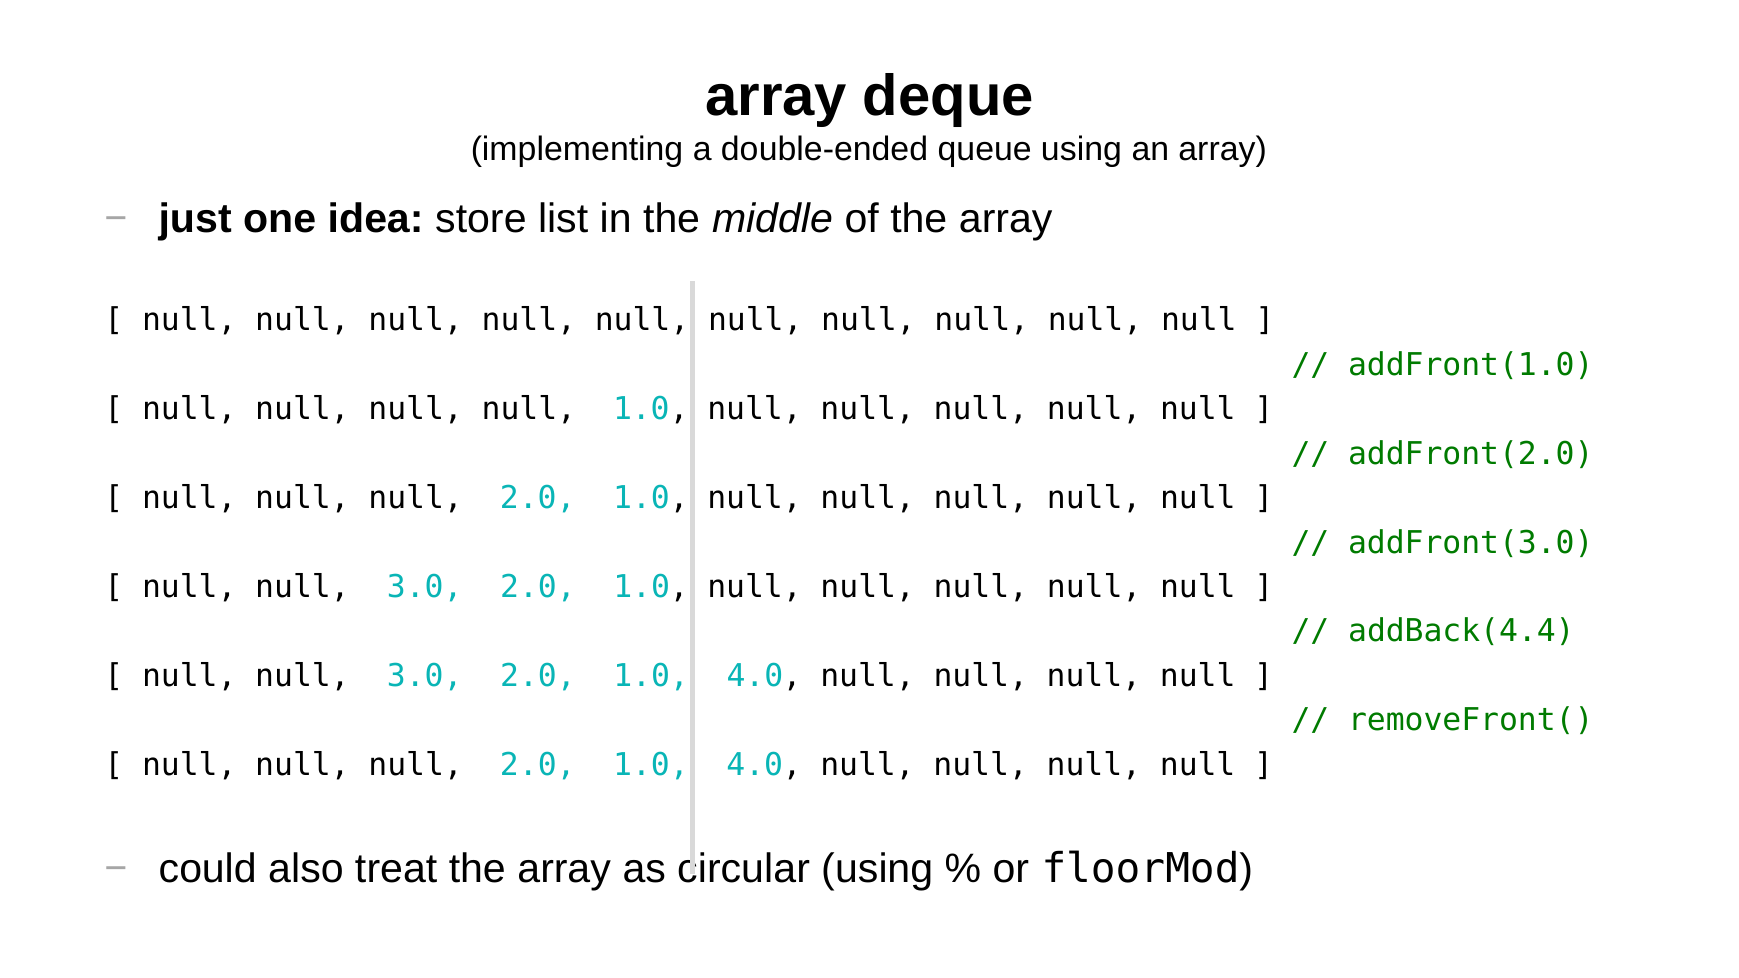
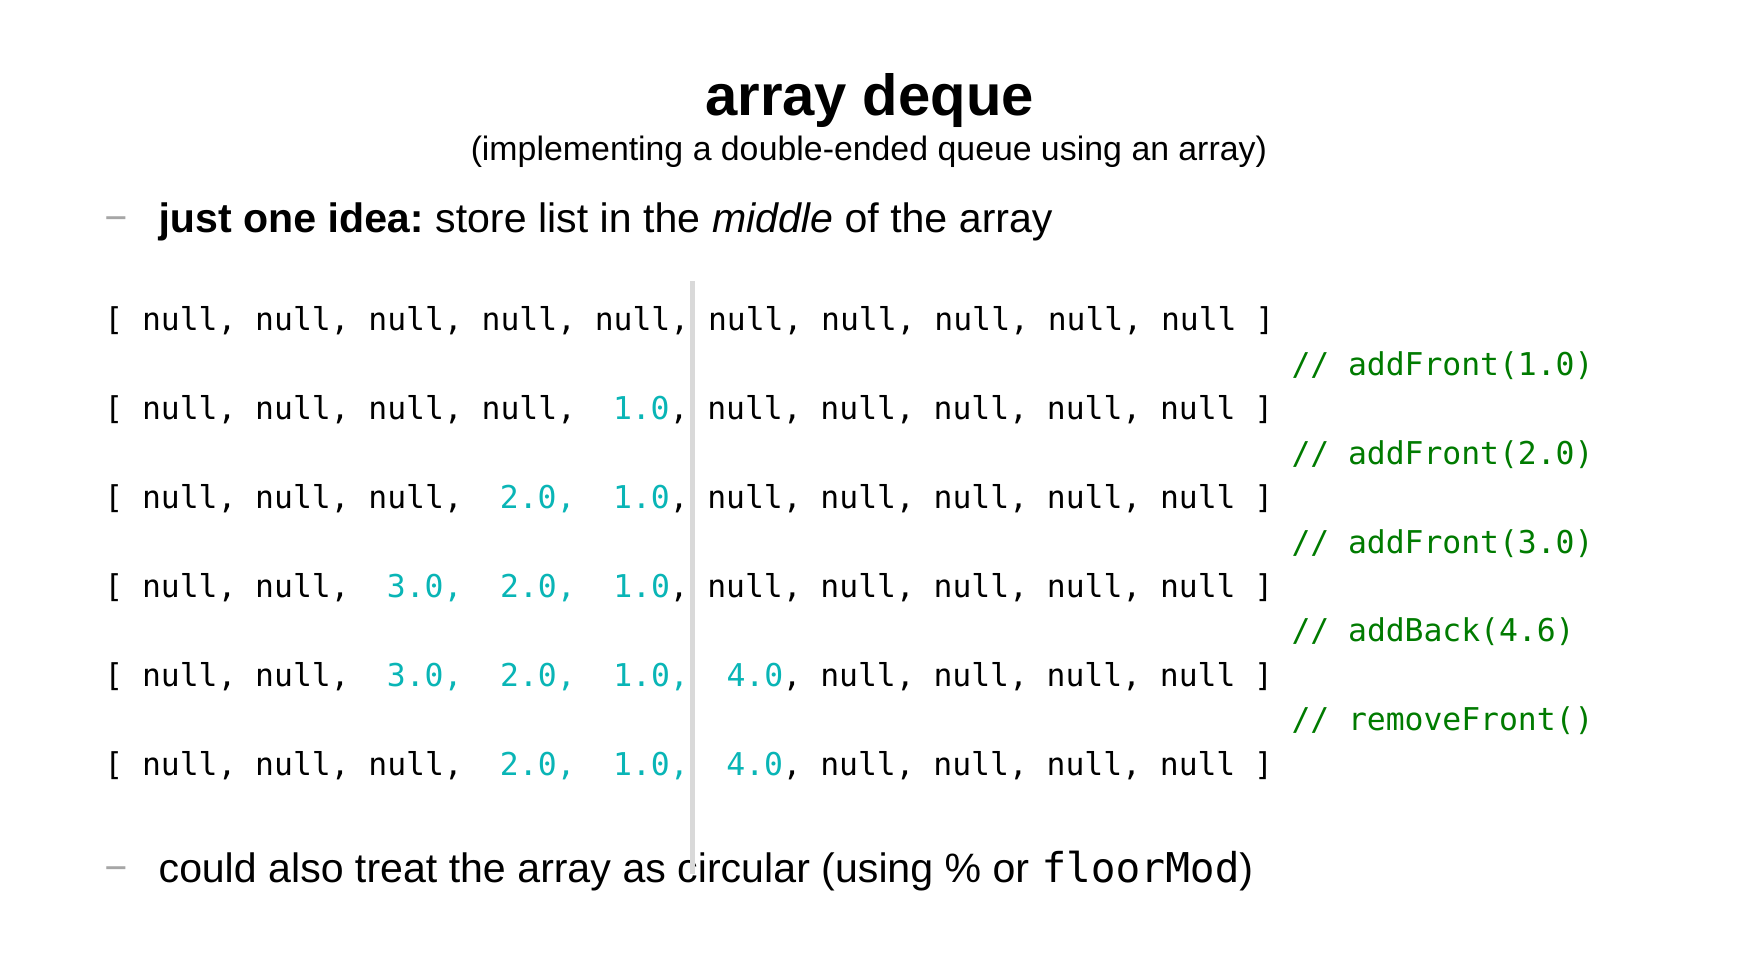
addBack(4.4: addBack(4.4 -> addBack(4.6 (1461, 632)
